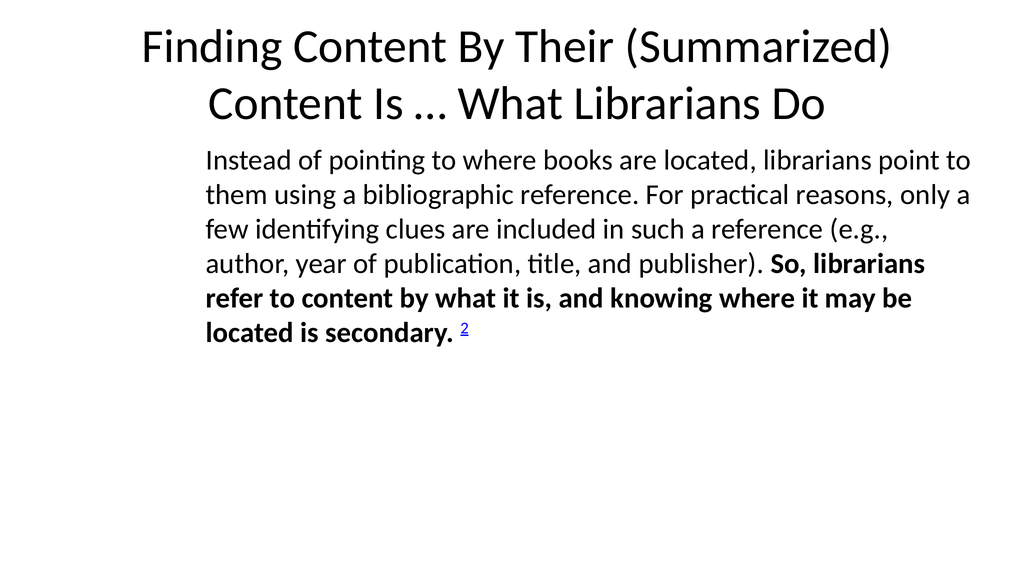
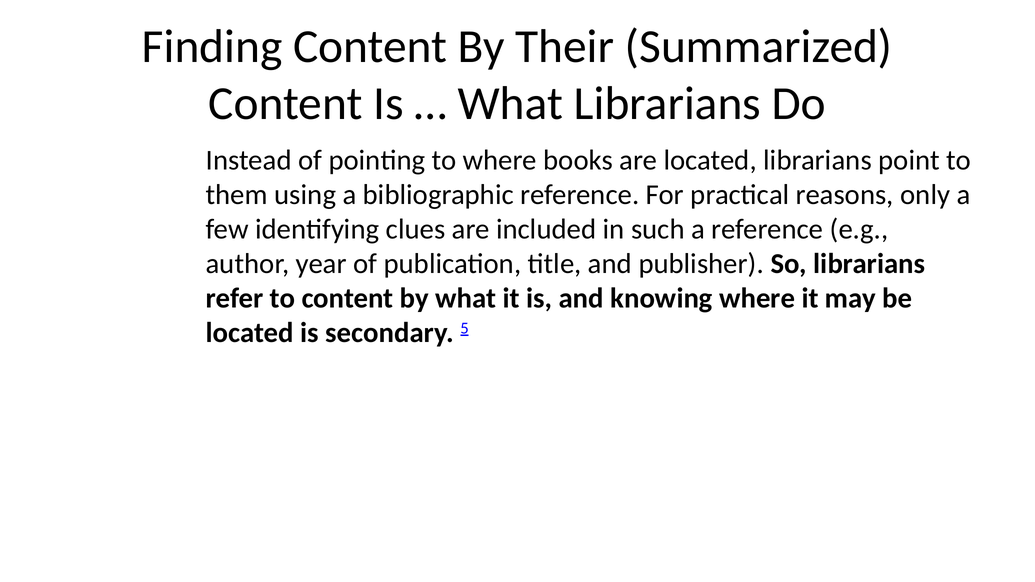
2: 2 -> 5 (465, 328)
